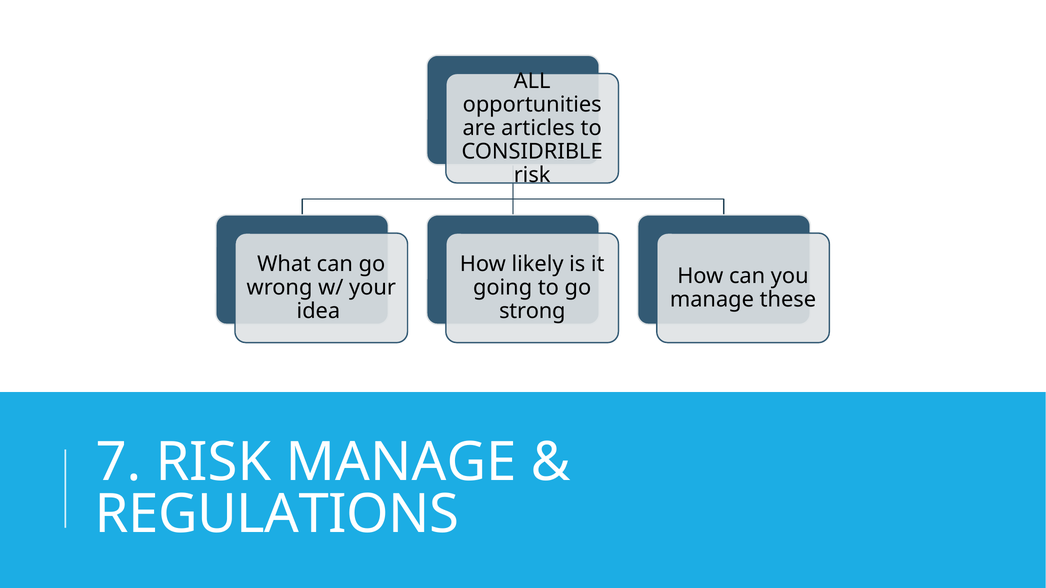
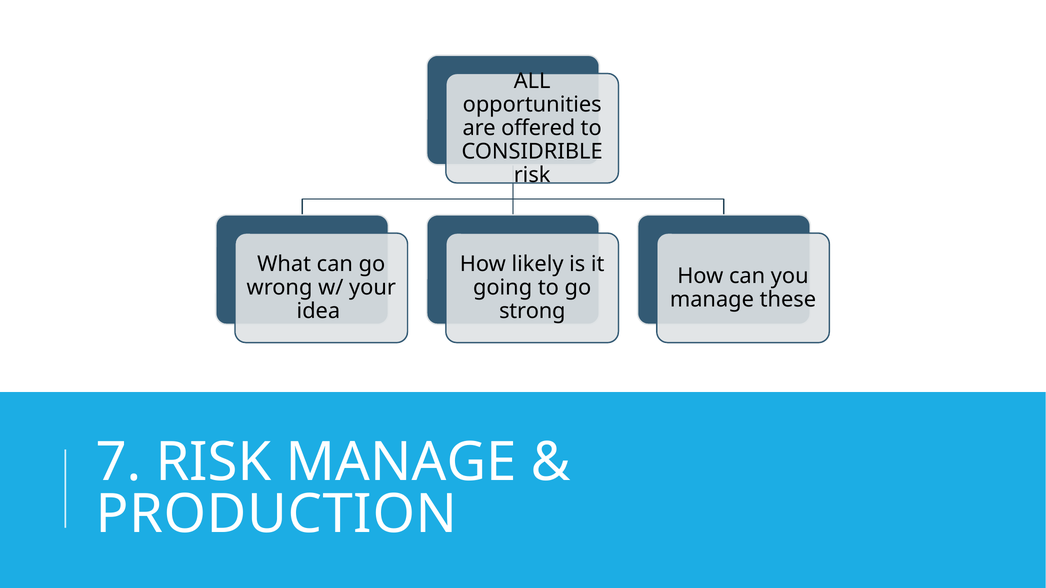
articles: articles -> offered (538, 128)
REGULATIONS: REGULATIONS -> PRODUCTION (276, 515)
